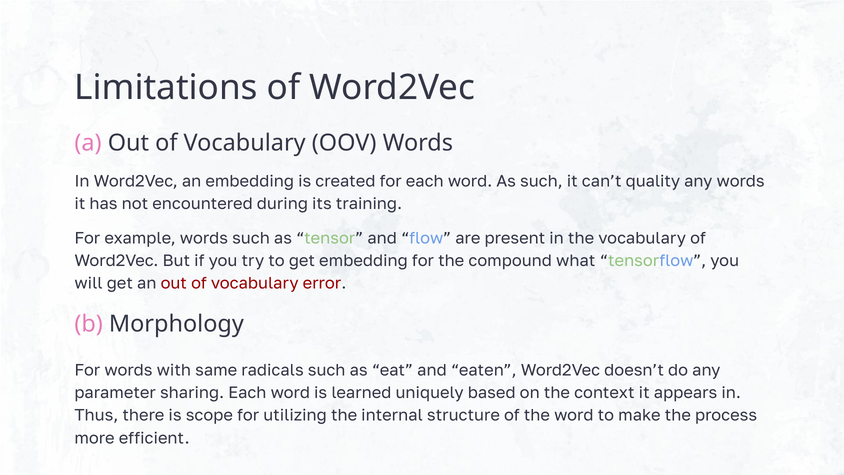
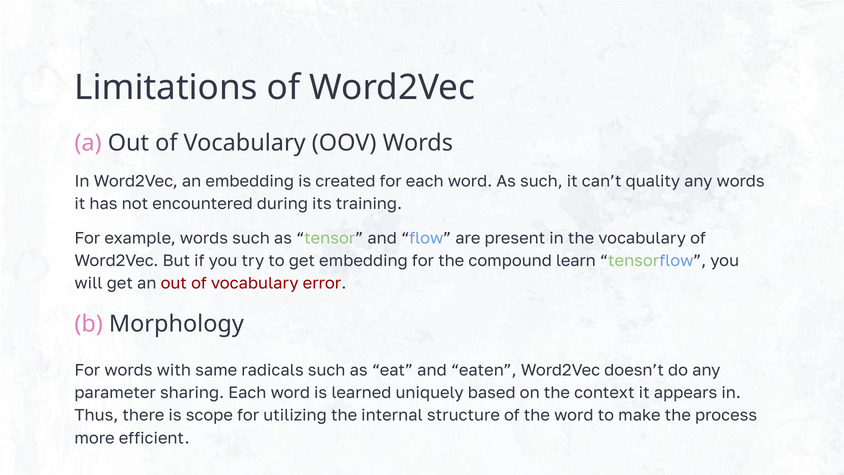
what: what -> learn (576, 261)
